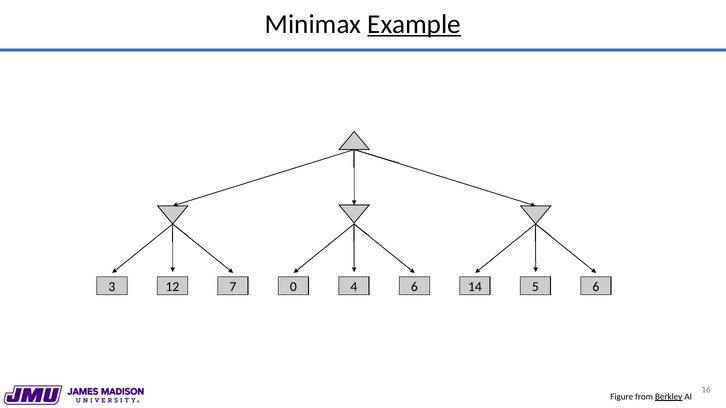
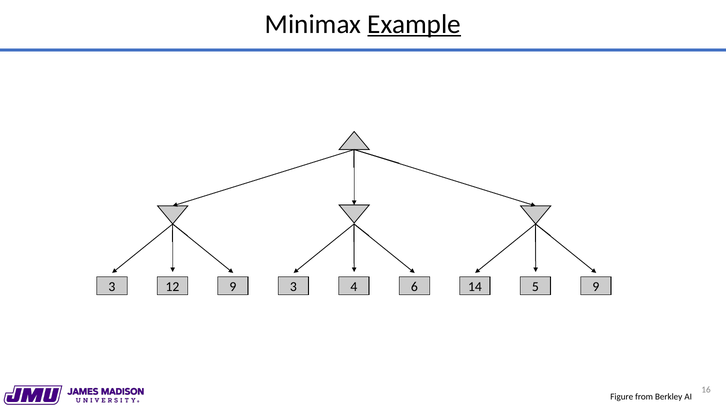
12 7: 7 -> 9 (233, 287)
3 0: 0 -> 3 (293, 287)
5 6: 6 -> 9 (596, 287)
Berkley underline: present -> none (669, 397)
